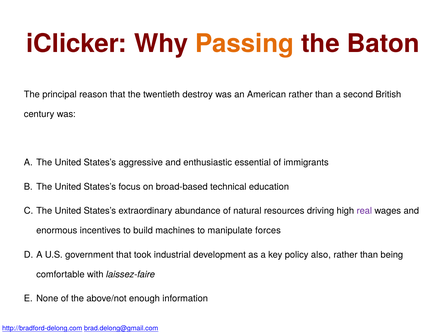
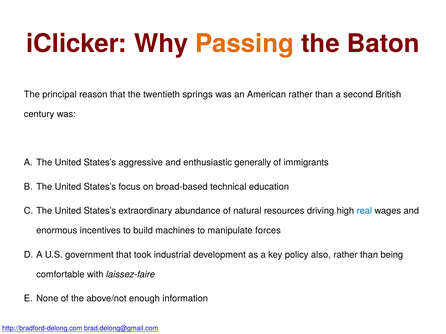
destroy: destroy -> springs (198, 95)
essential: essential -> generally (253, 163)
real colour: purple -> blue (364, 211)
